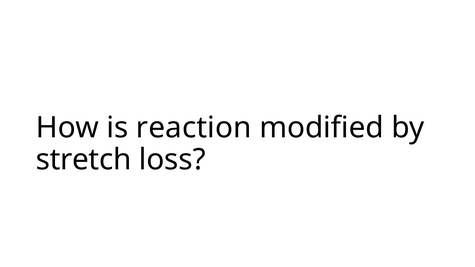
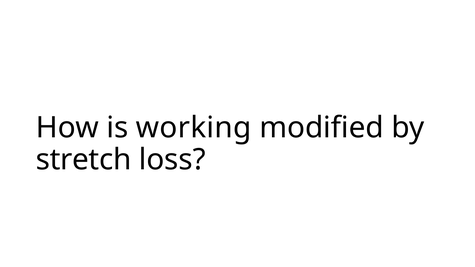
reaction: reaction -> working (194, 128)
